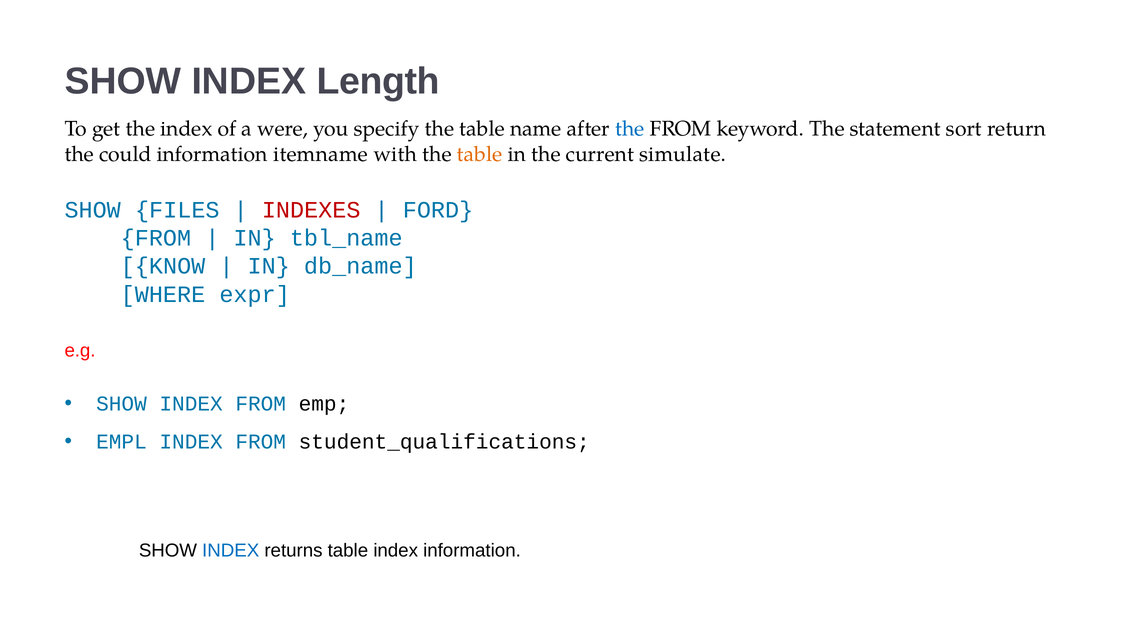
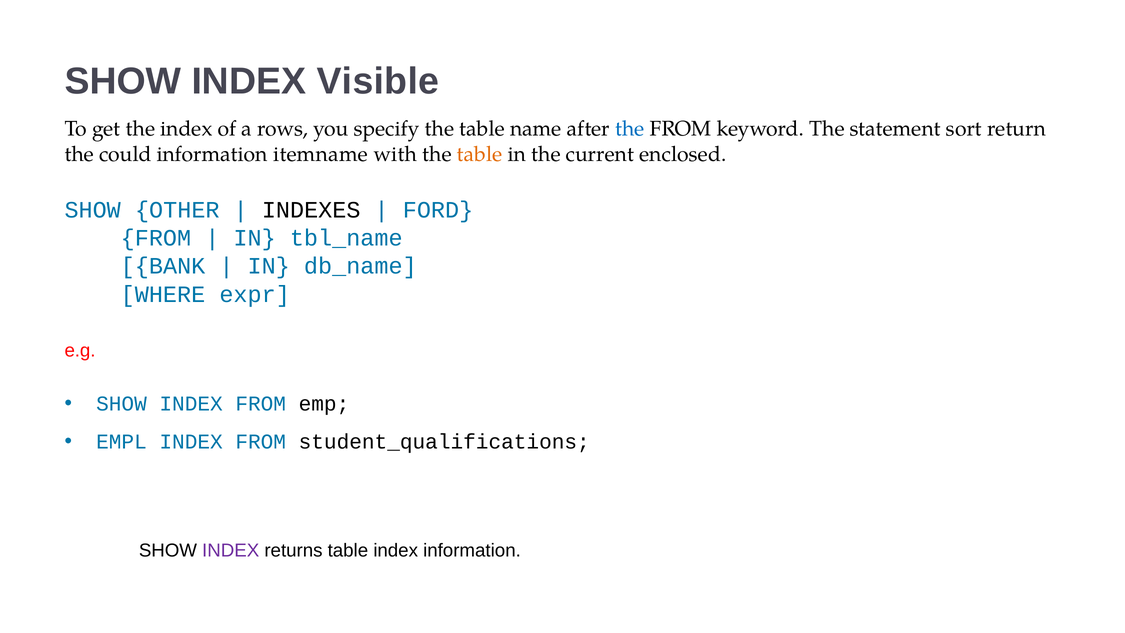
Length: Length -> Visible (378, 81)
were: were -> rows (283, 129)
simulate: simulate -> enclosed (683, 154)
FILES: FILES -> OTHER (177, 210)
INDEXES colour: red -> black (311, 210)
KNOW: KNOW -> BANK (163, 266)
INDEX colour: blue -> purple (231, 550)
